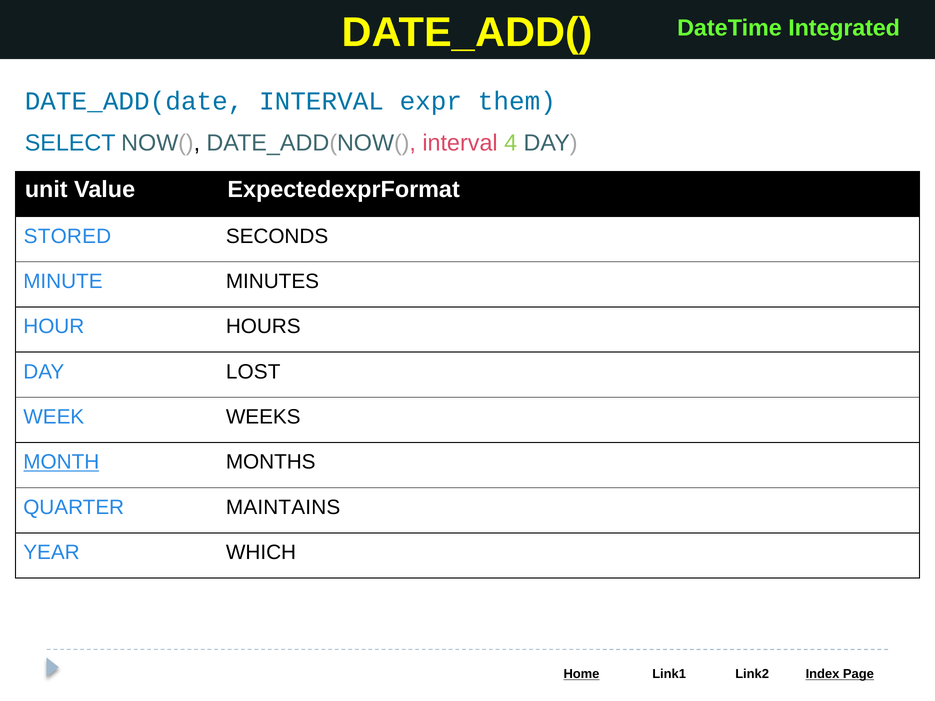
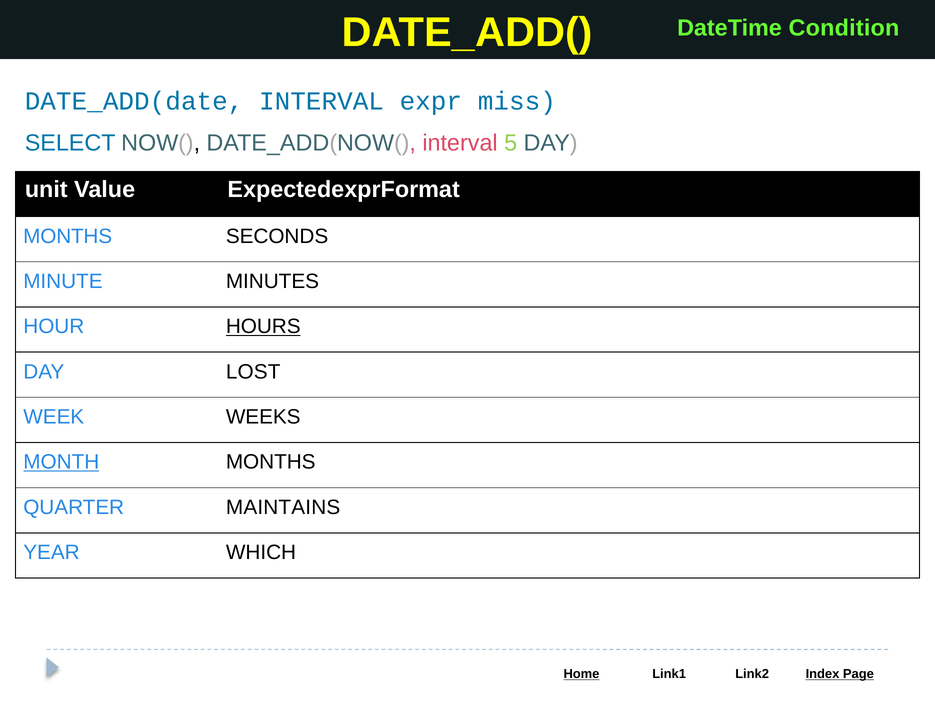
Integrated: Integrated -> Condition (844, 28)
them: them -> miss (517, 101)
4: 4 -> 5 (511, 143)
STORED: STORED -> MONTHS (68, 236)
HOURS underline: none -> present (263, 327)
